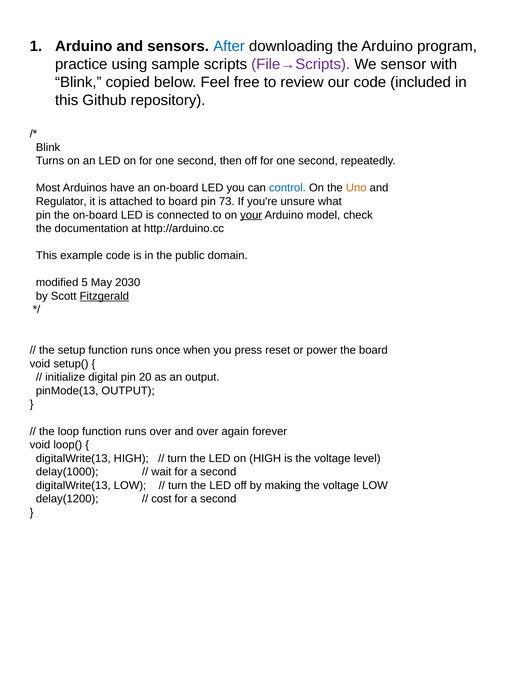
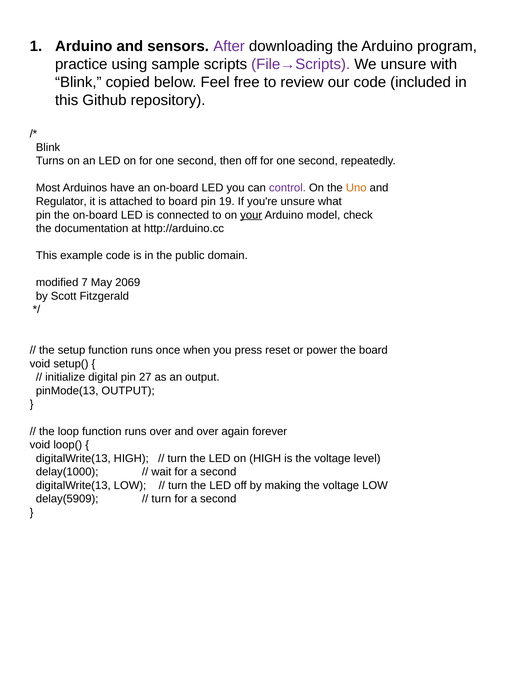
After colour: blue -> purple (229, 46)
We sensor: sensor -> unsure (403, 64)
control colour: blue -> purple (287, 188)
73: 73 -> 19 (227, 201)
5: 5 -> 7 (85, 283)
2030: 2030 -> 2069 (128, 283)
Fitzgerald underline: present -> none (104, 296)
20: 20 -> 27 (145, 377)
delay(1200: delay(1200 -> delay(5909 (67, 499)
cost: cost -> turn (161, 499)
